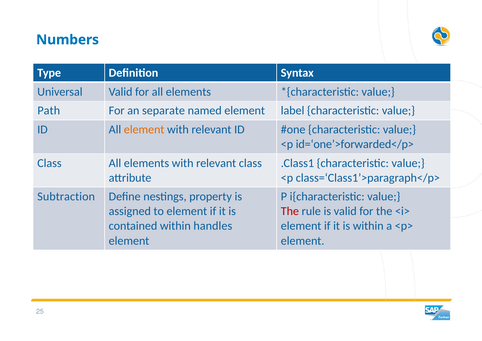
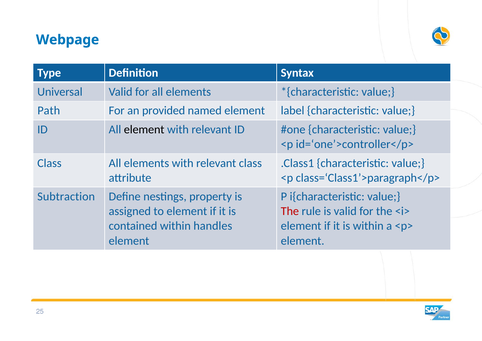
Numbers: Numbers -> Webpage (68, 40)
separate: separate -> provided (164, 111)
element colour: orange -> black (144, 130)
id=‘one’>forwarded</p>: id=‘one’>forwarded</p> -> id=‘one’>controller</p> (355, 144)
